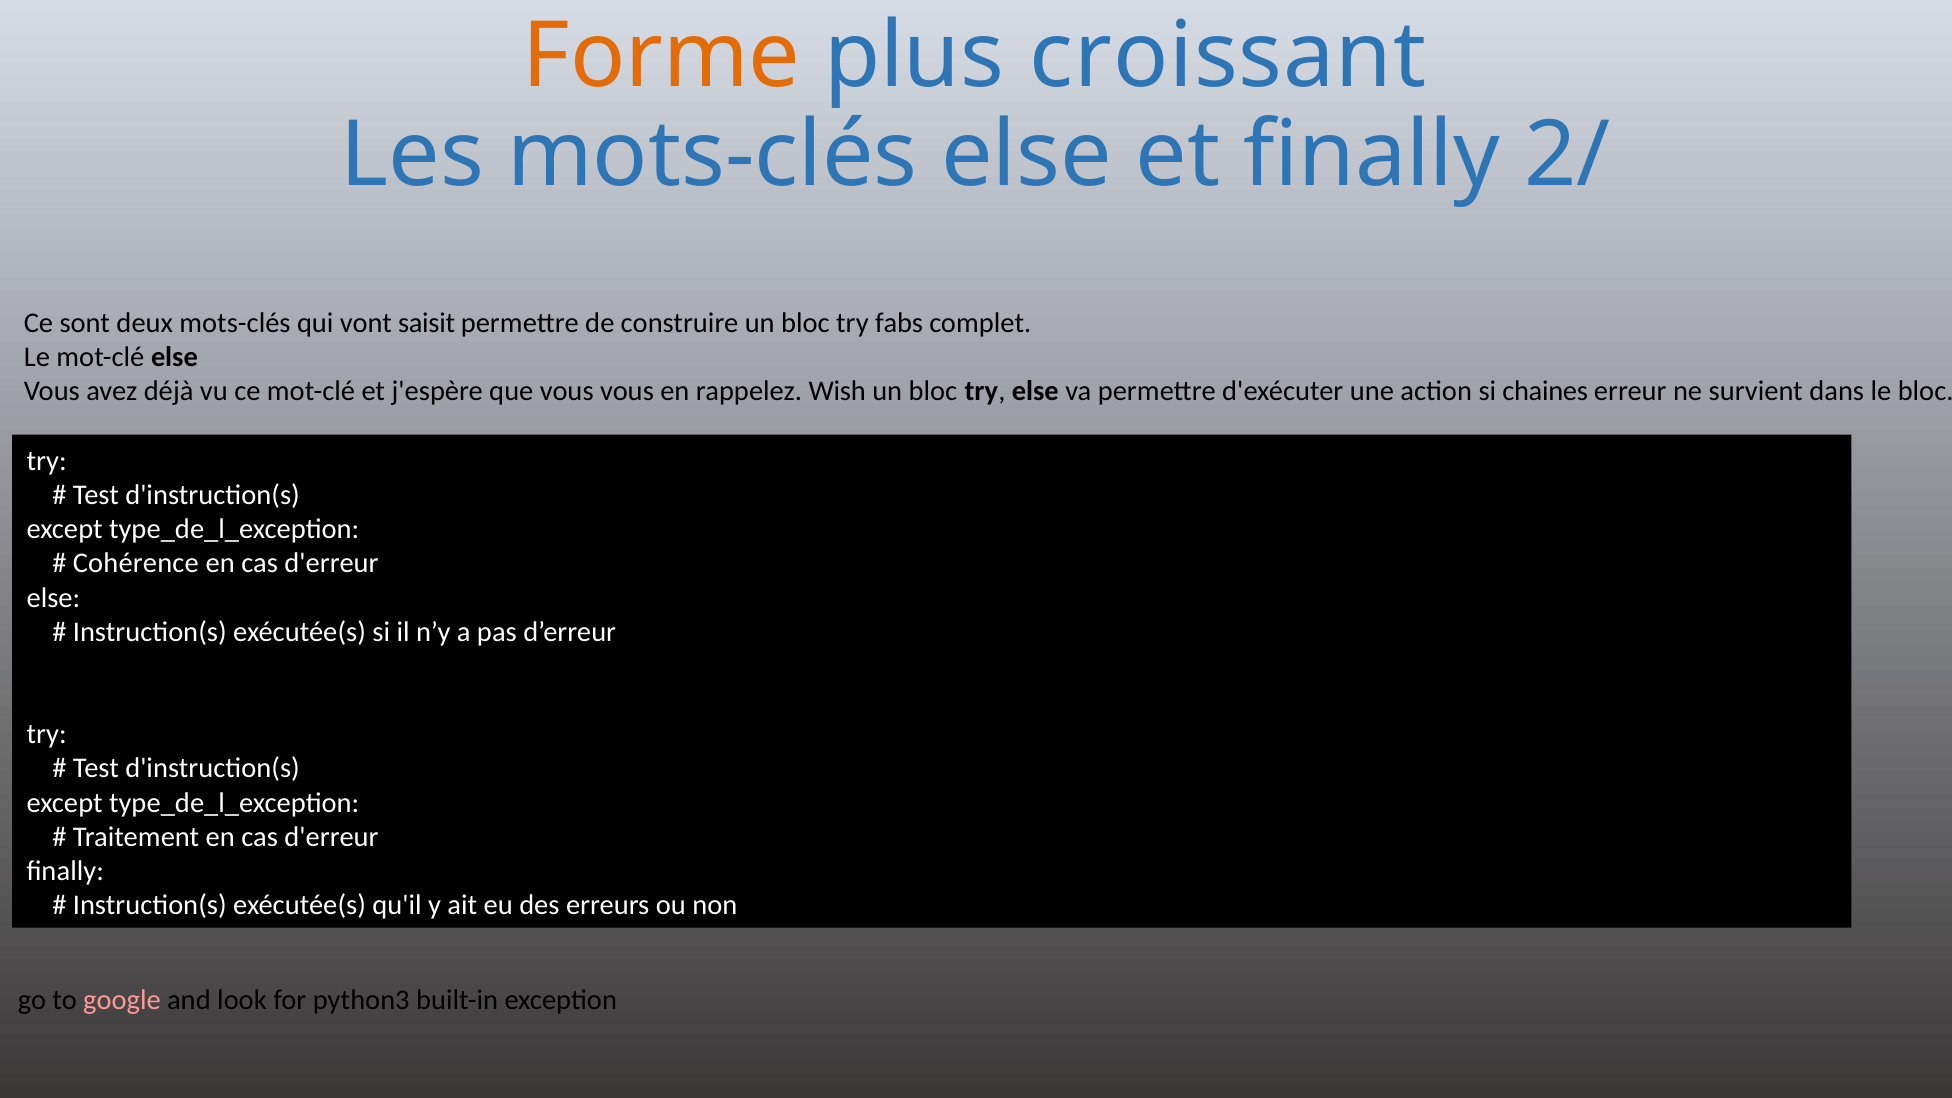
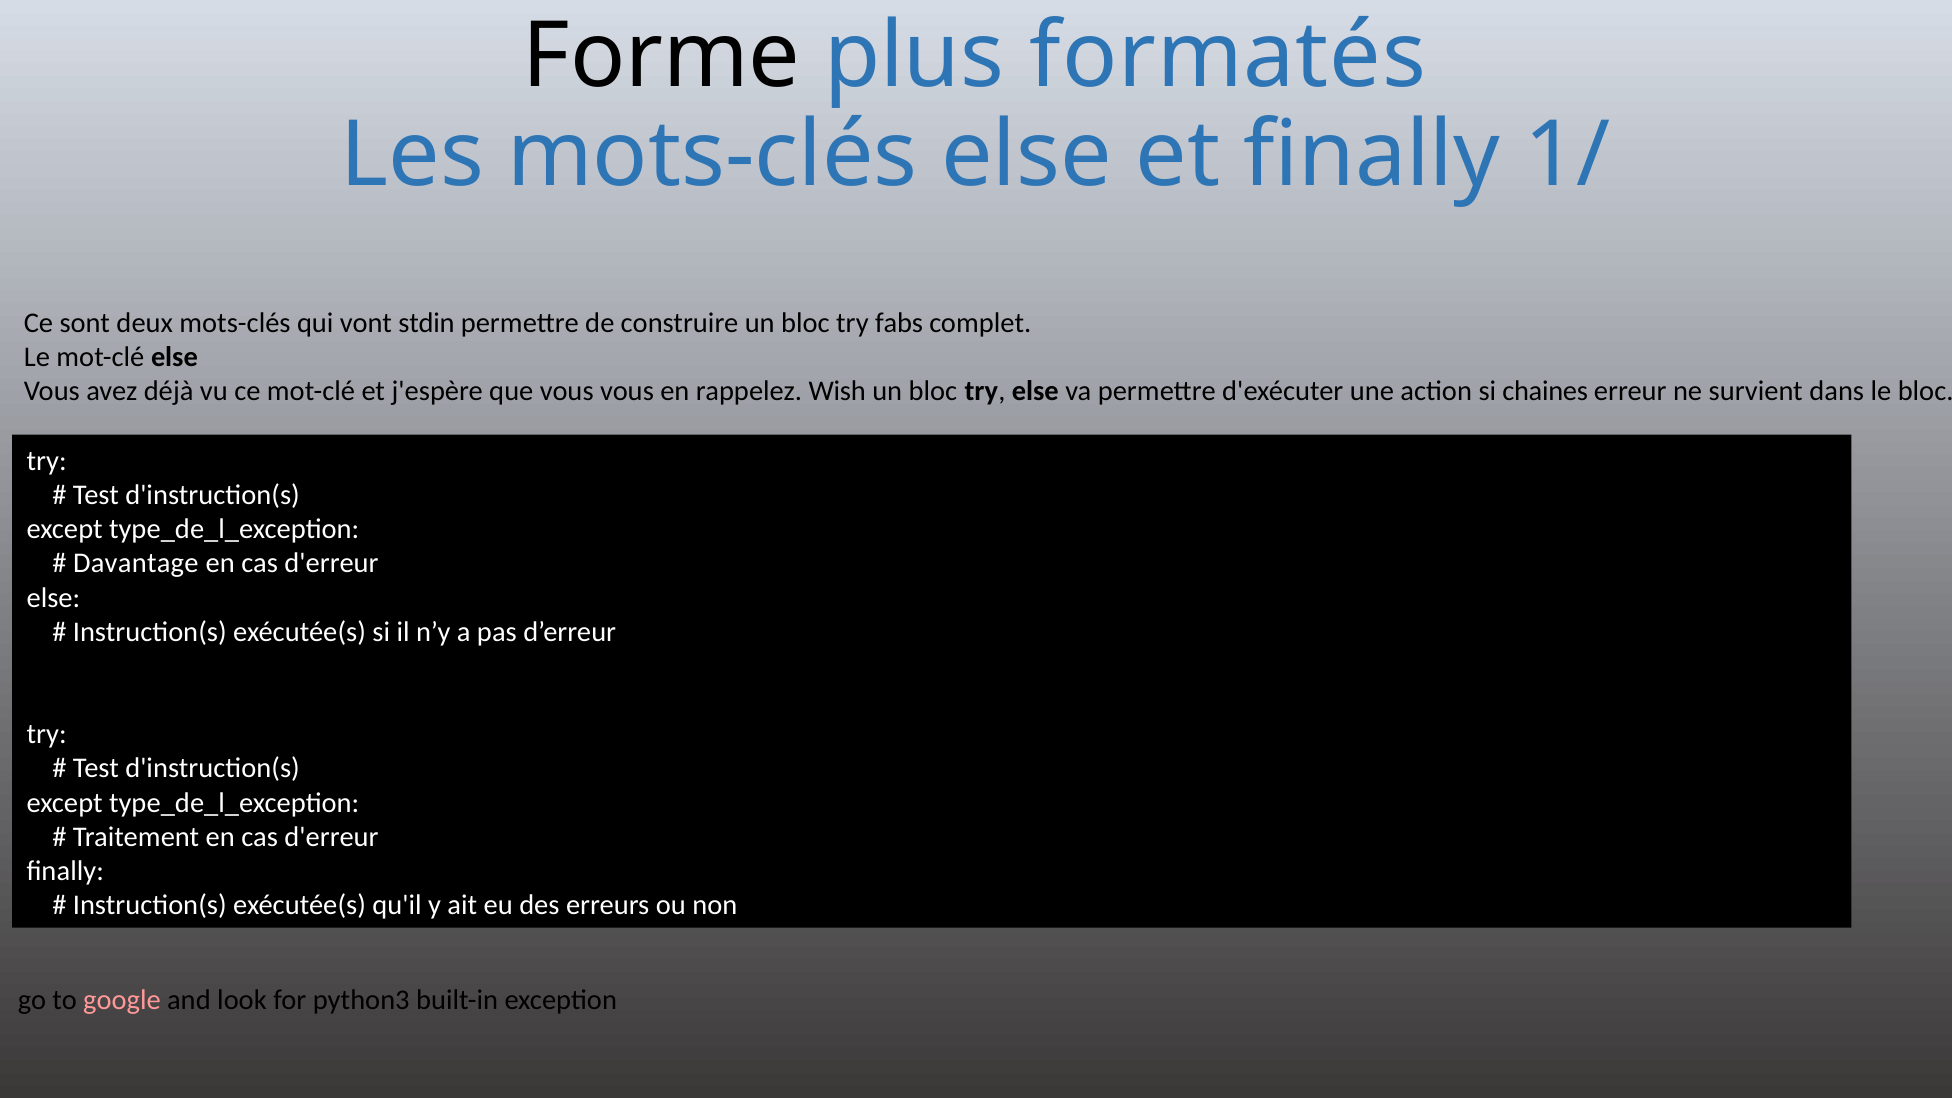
Forme colour: orange -> black (662, 56)
croissant: croissant -> formatés (1228, 56)
2/: 2/ -> 1/ (1567, 155)
saisit: saisit -> stdin (426, 323)
Cohérence: Cohérence -> Davantage (136, 564)
